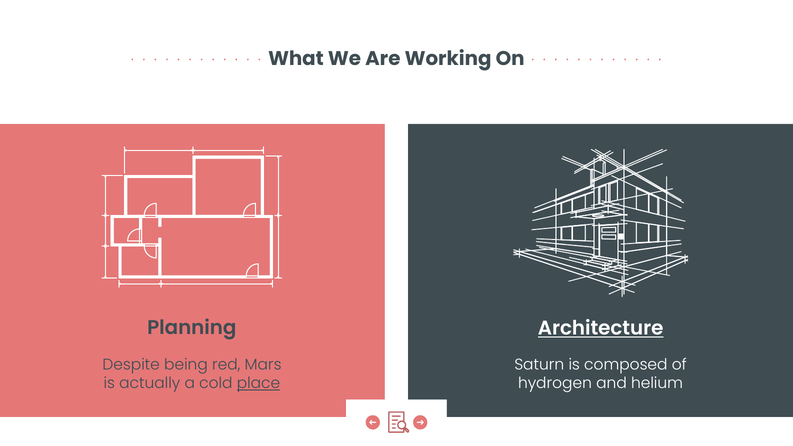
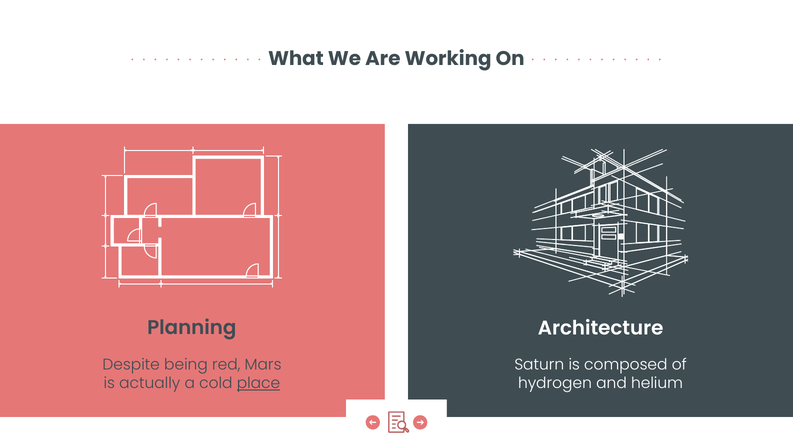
Architecture underline: present -> none (601, 328)
